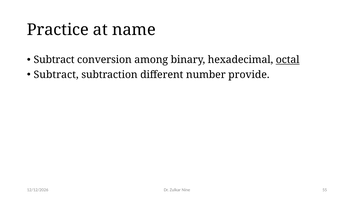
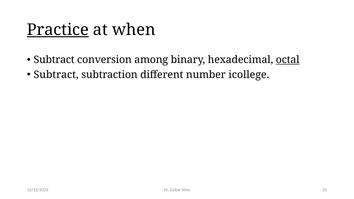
Practice underline: none -> present (58, 30)
name: name -> when (134, 30)
provide: provide -> icollege (249, 75)
